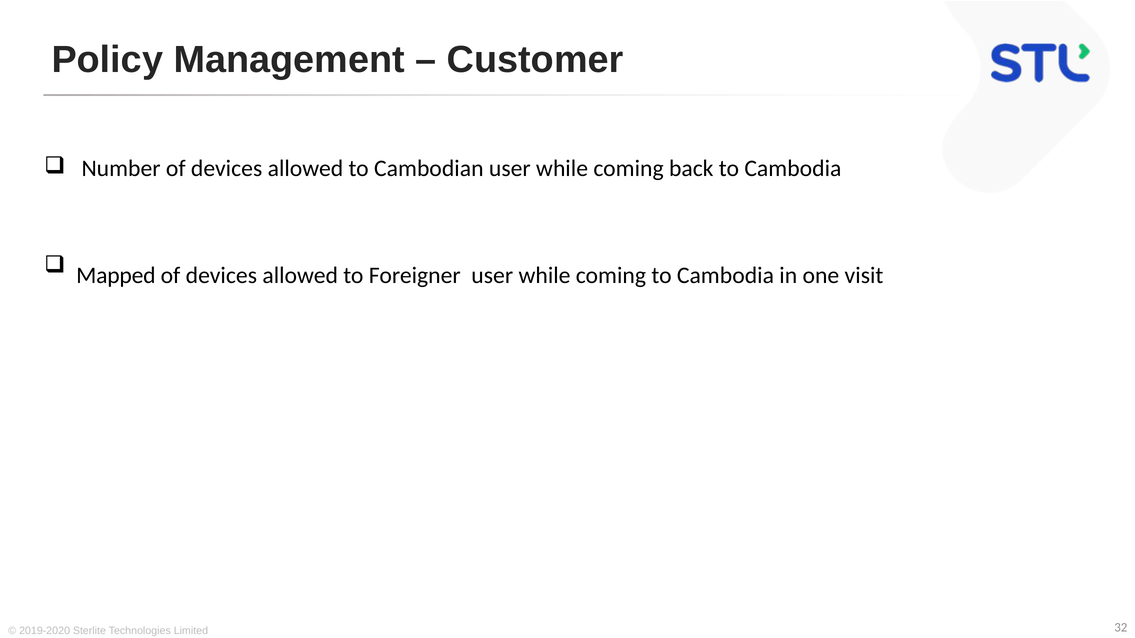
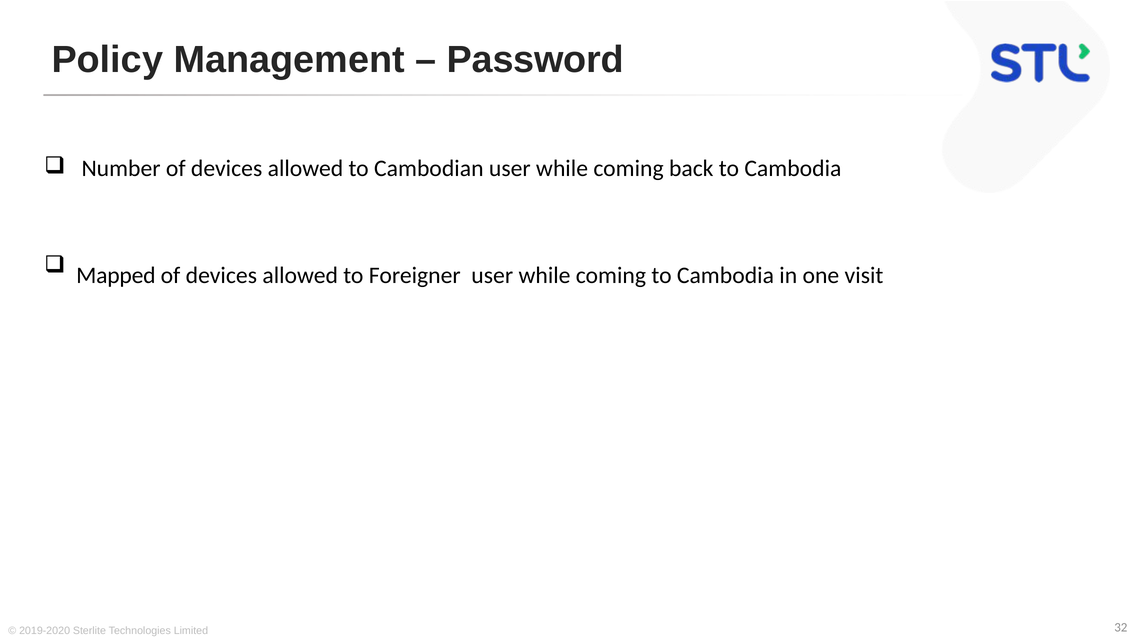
Customer: Customer -> Password (535, 60)
